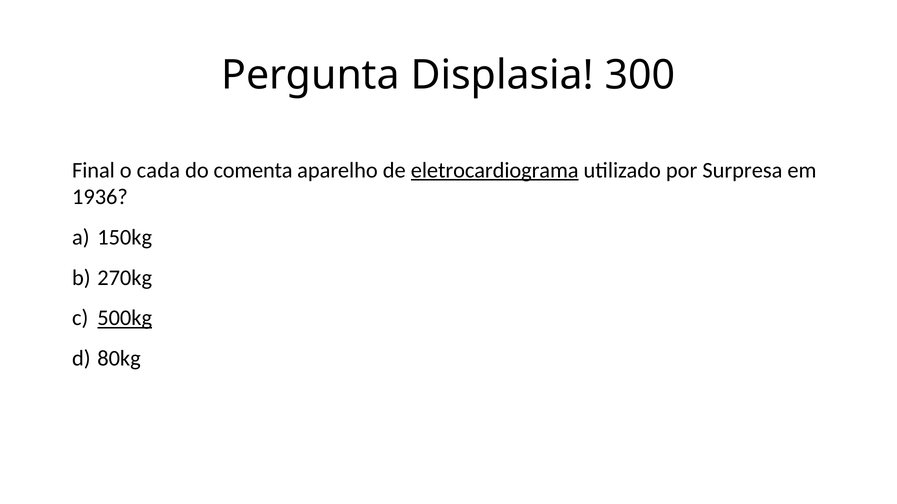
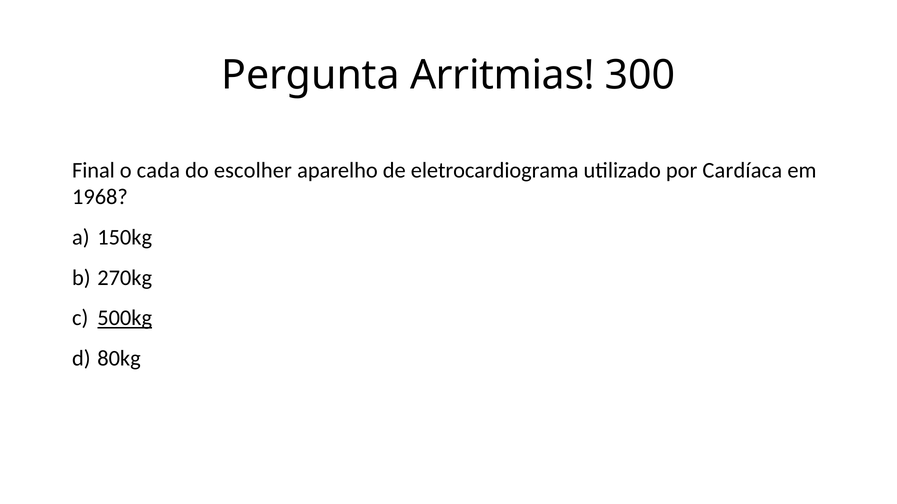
Displasia: Displasia -> Arritmias (502, 75)
comenta: comenta -> escolher (253, 170)
eletrocardiograma underline: present -> none (495, 170)
Surpresa: Surpresa -> Cardíaca (742, 170)
1936: 1936 -> 1968 (100, 197)
